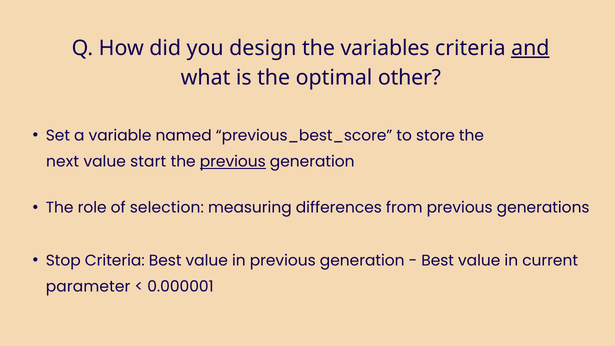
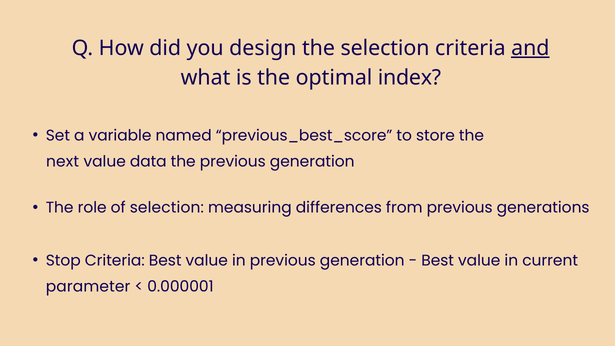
the variables: variables -> selection (385, 48)
other: other -> index (409, 78)
start: start -> data (148, 162)
previous underline: present -> none (233, 162)
